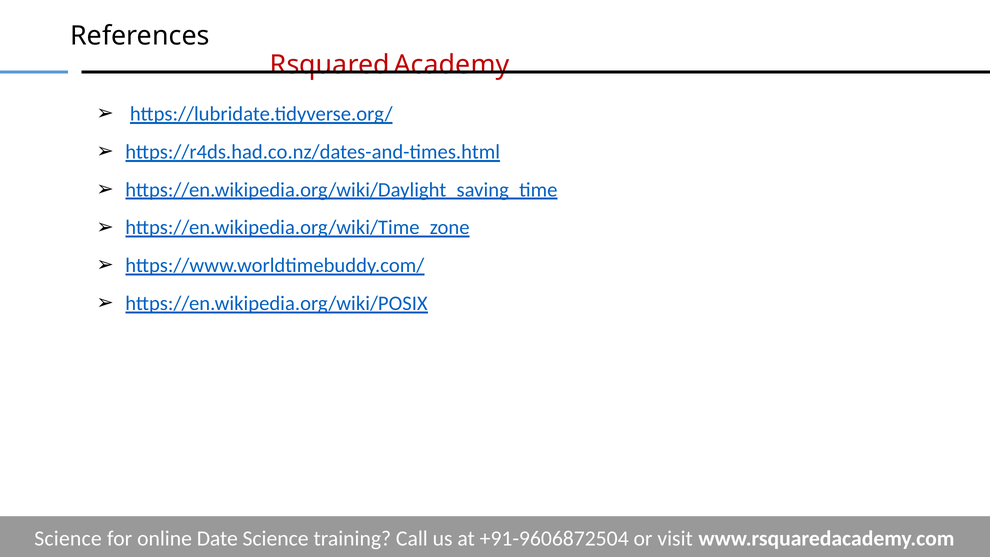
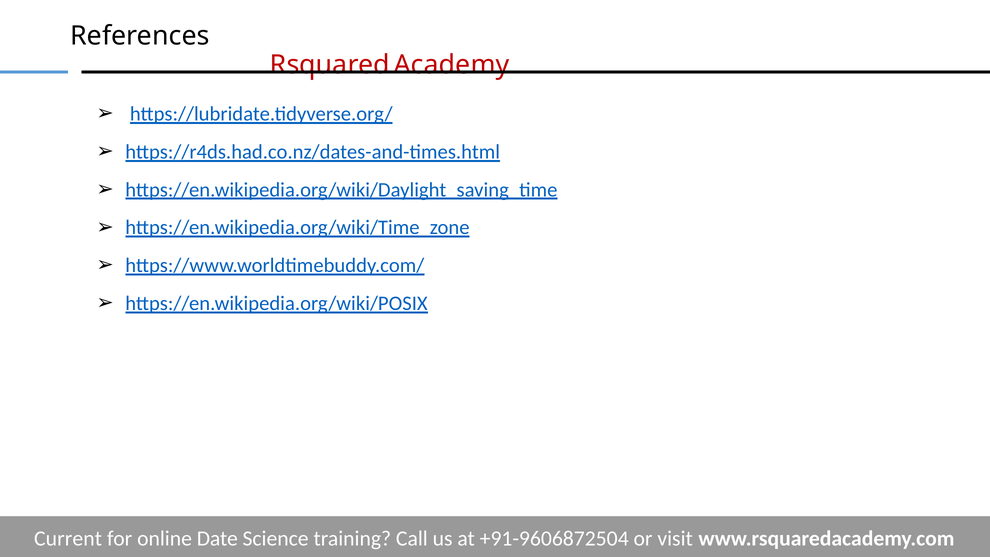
Science: Science -> Current (68, 539)
